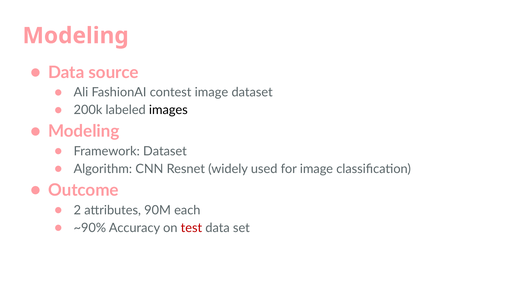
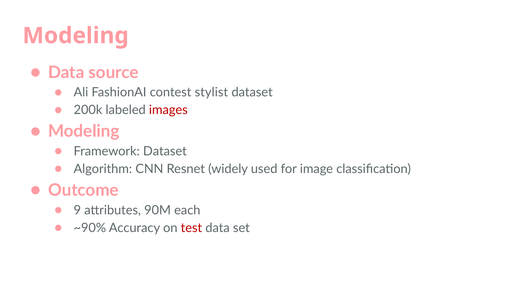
contest image: image -> stylist (211, 92)
images colour: black -> red (168, 110)
2: 2 -> 9 (77, 210)
